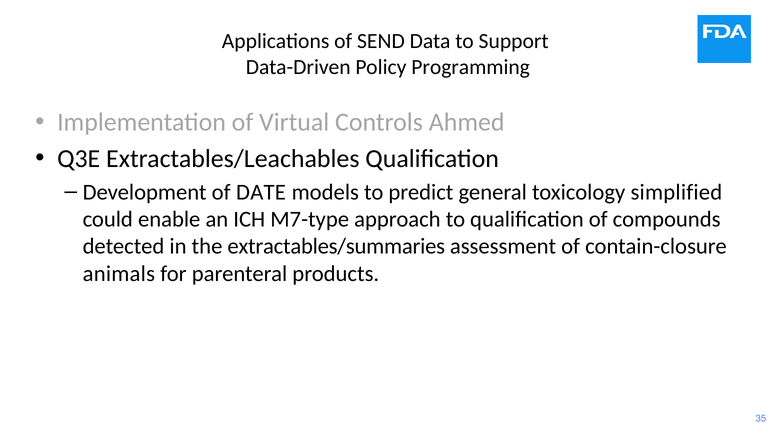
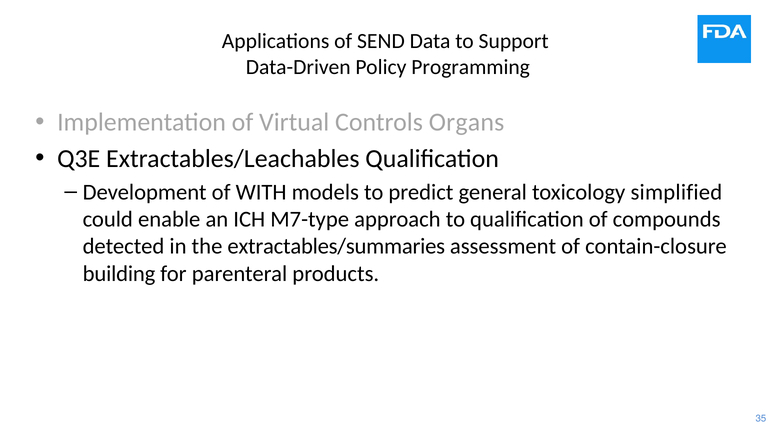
Ahmed: Ahmed -> Organs (467, 122)
DATE: DATE -> WITH (261, 192)
animals: animals -> building (119, 274)
